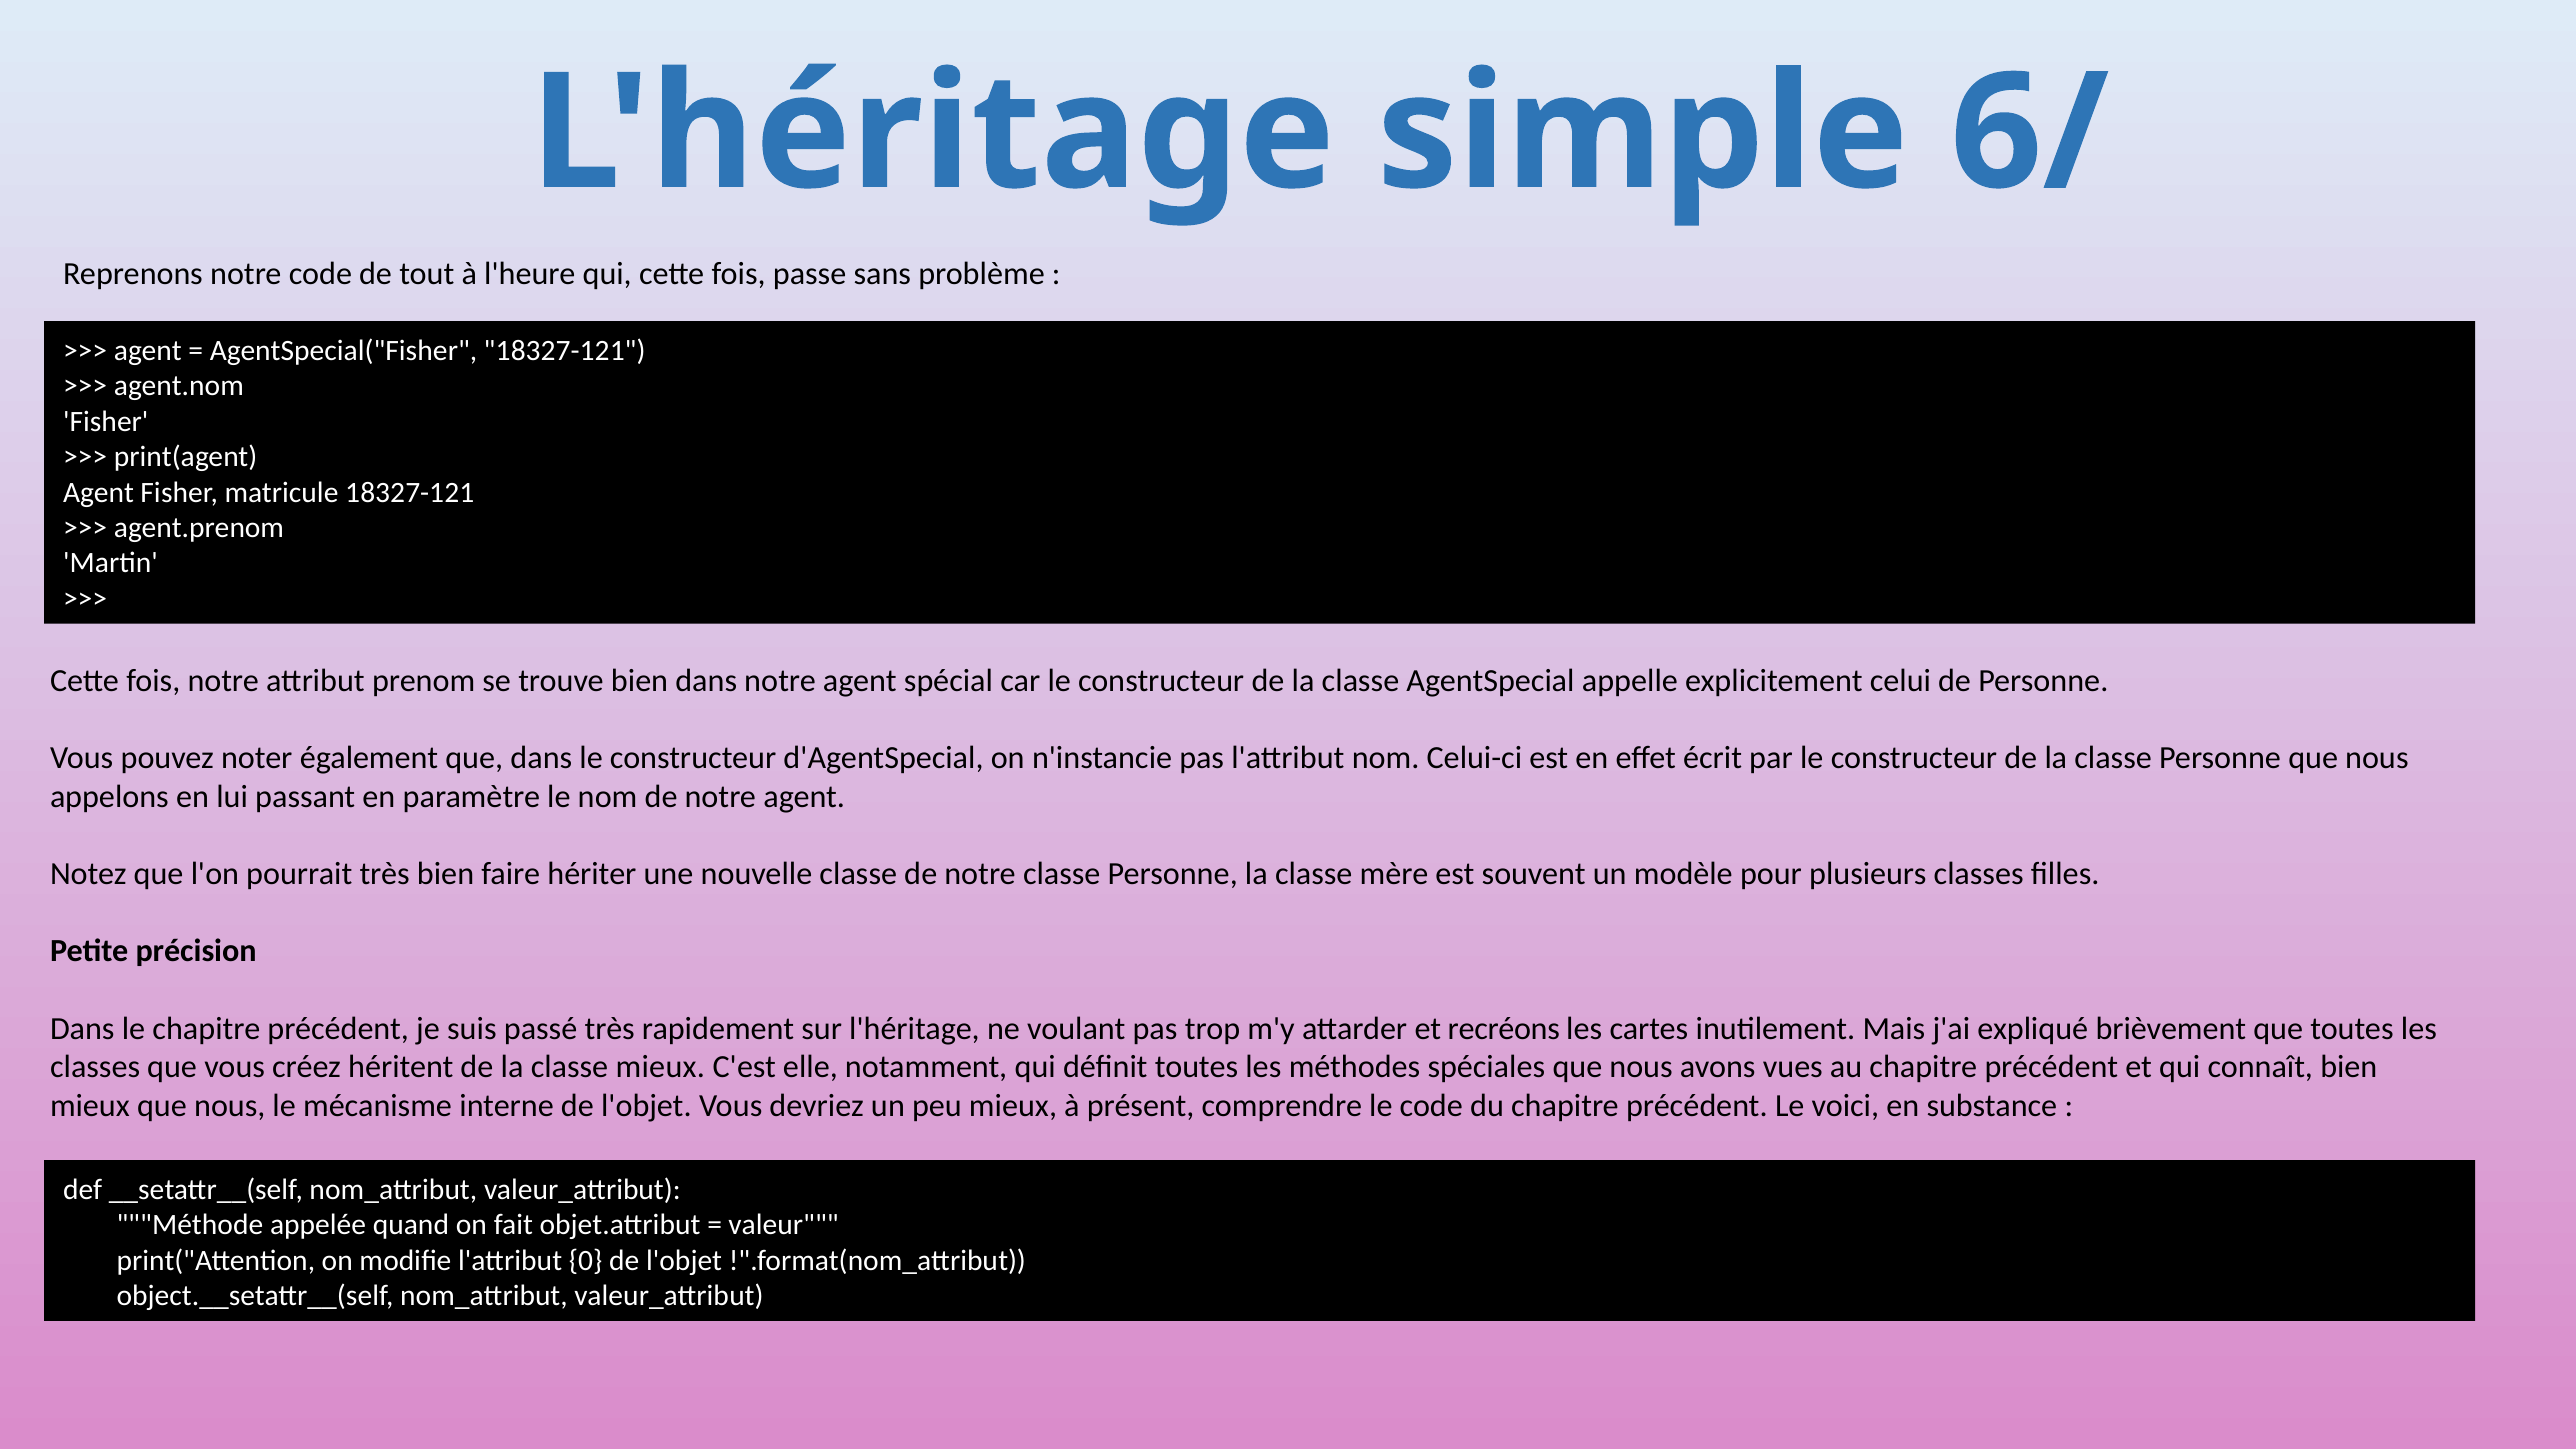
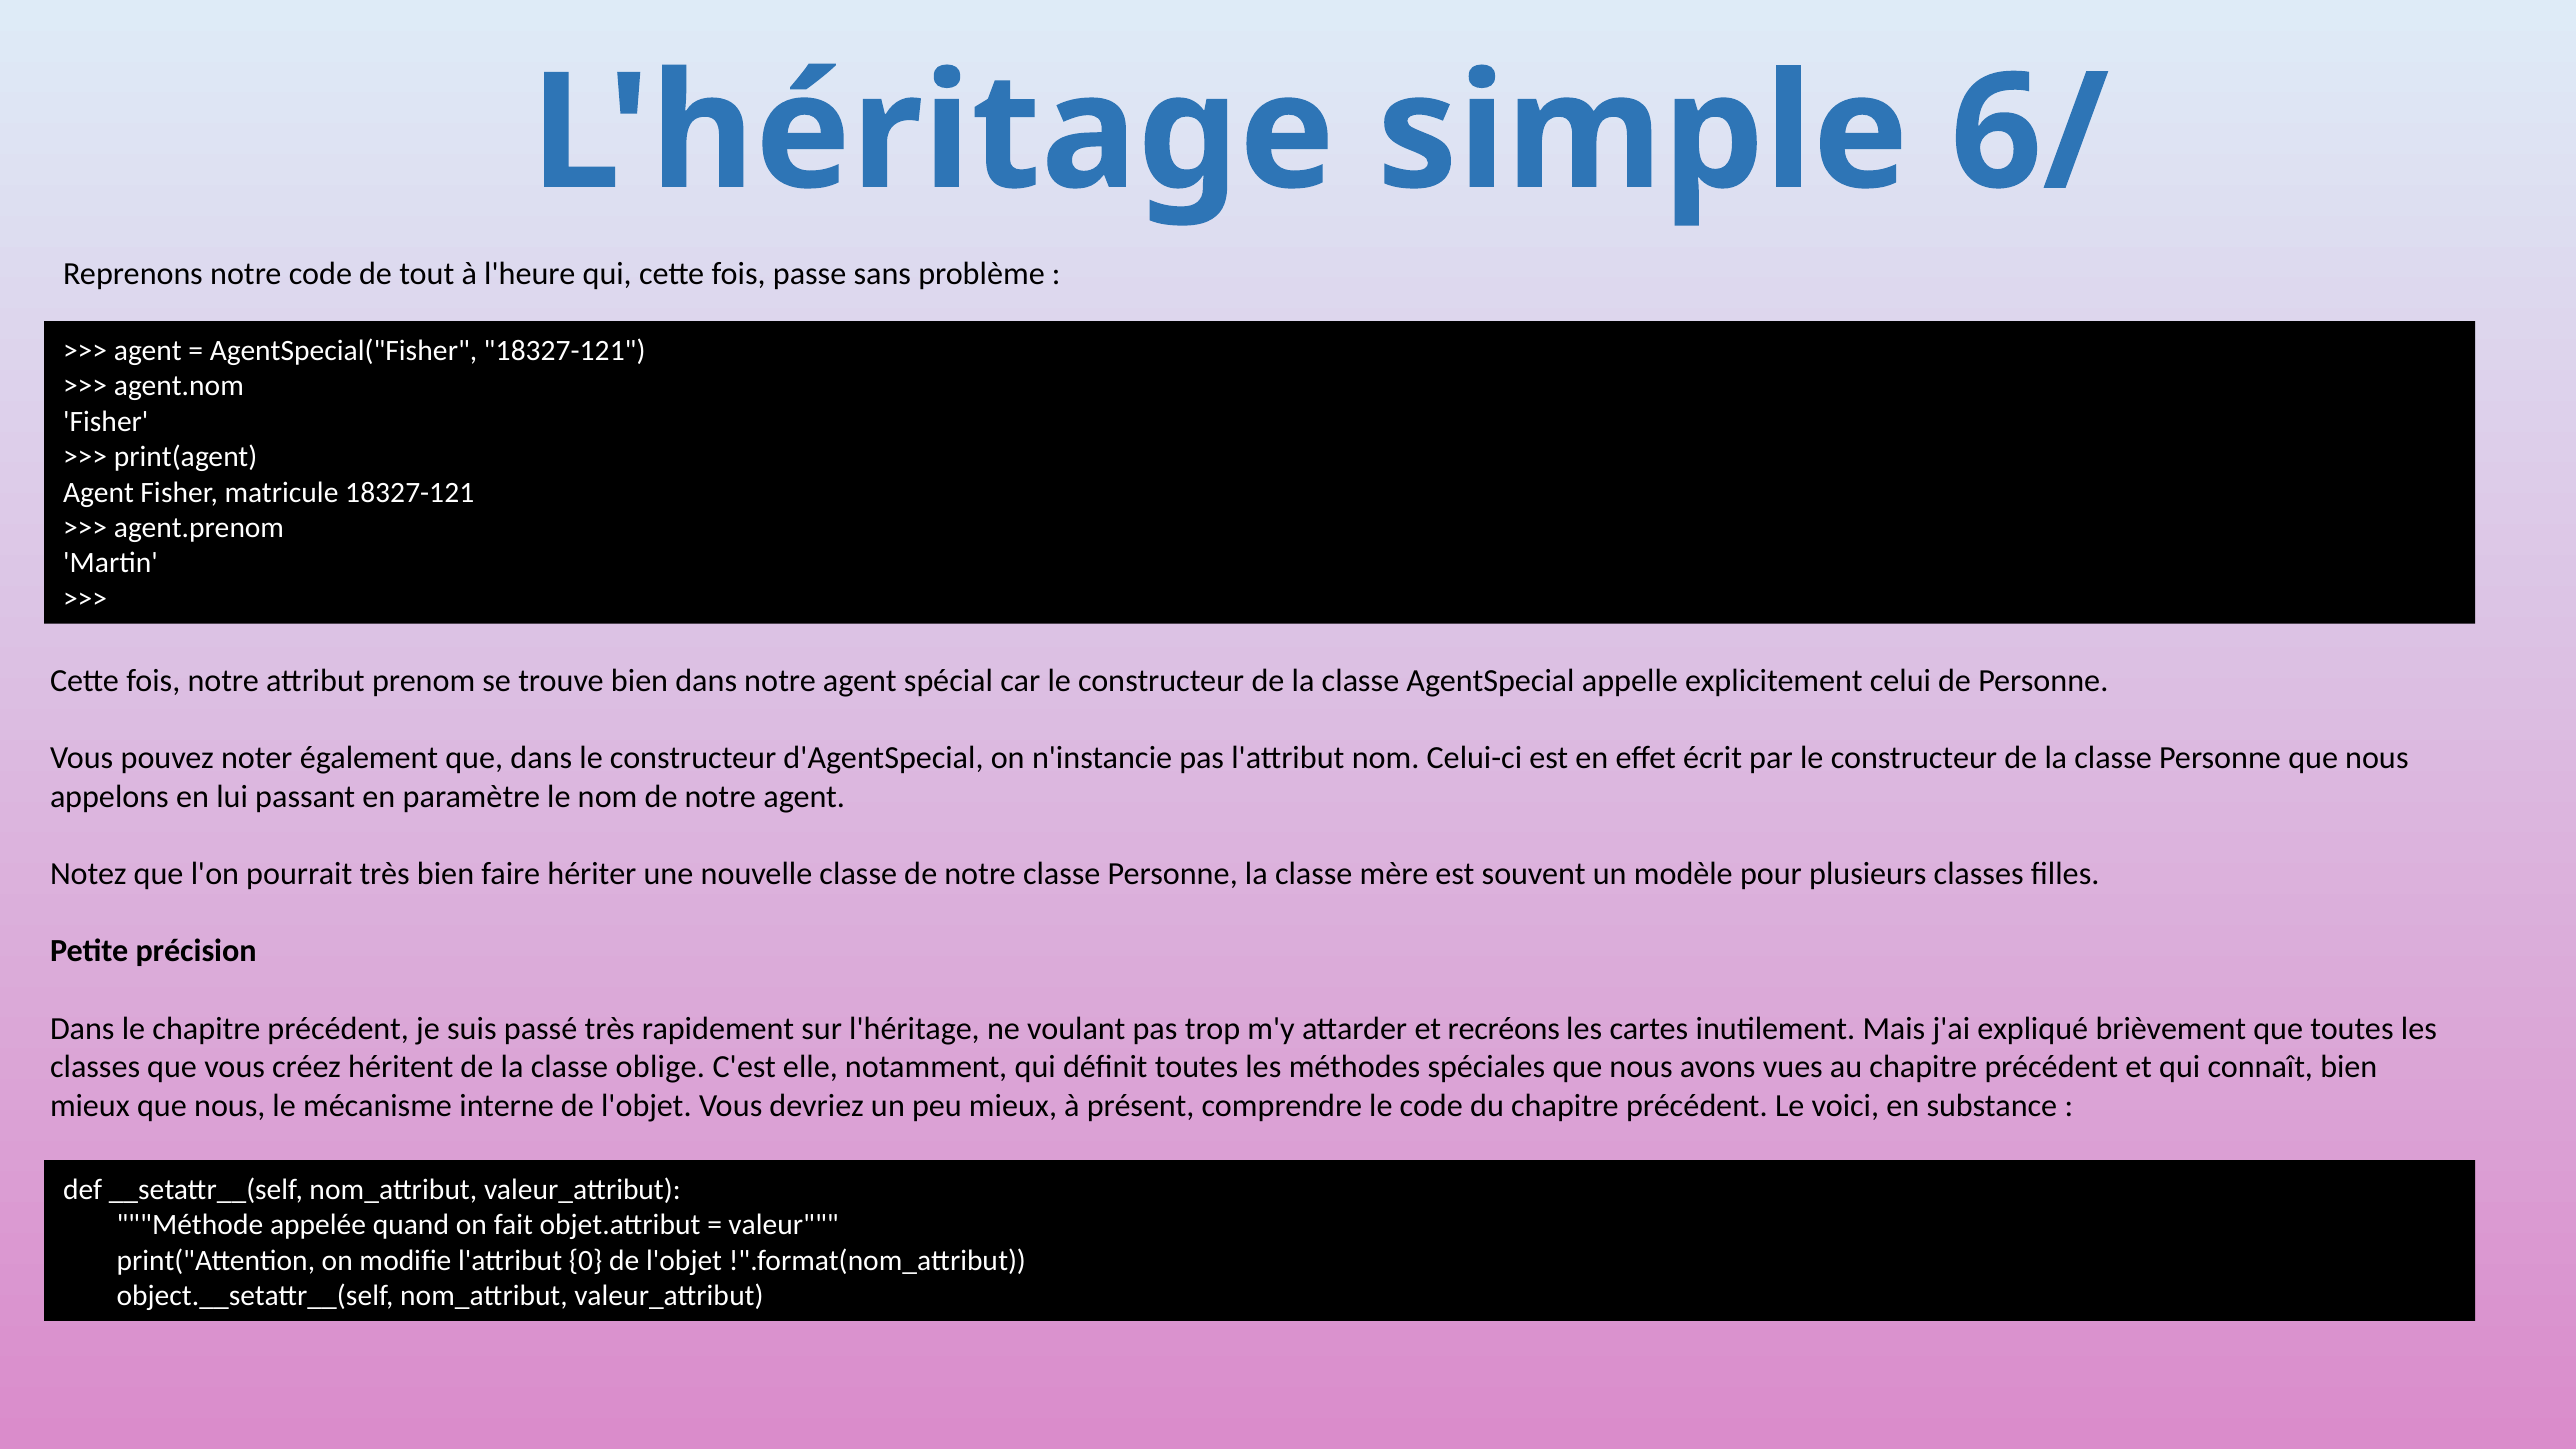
classe mieux: mieux -> oblige (660, 1067)
